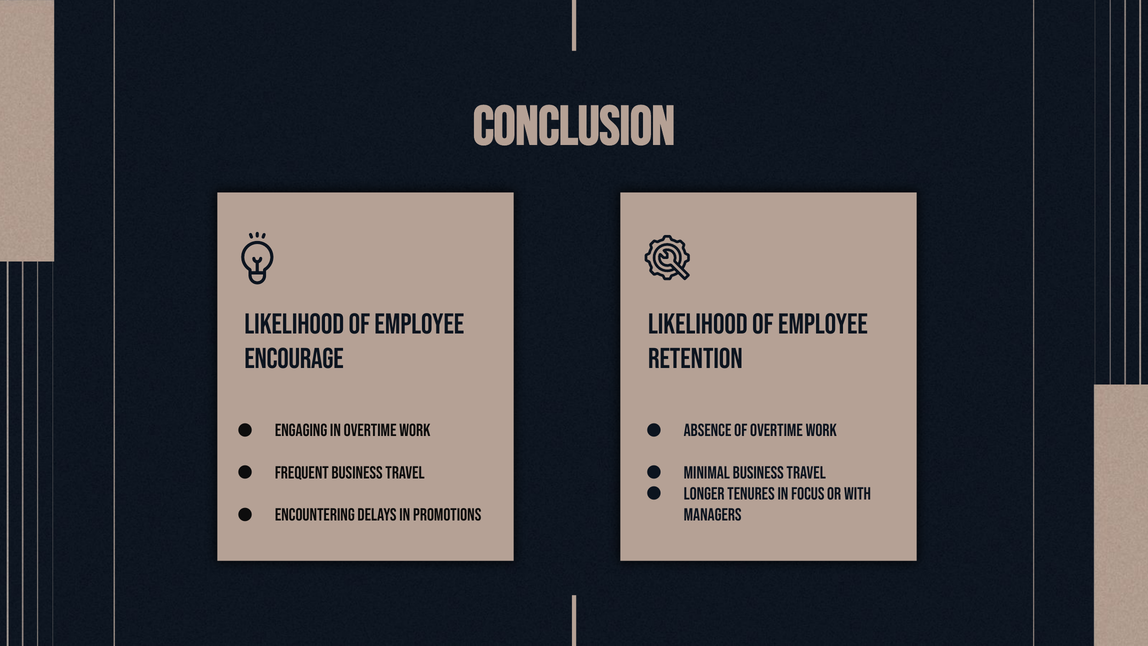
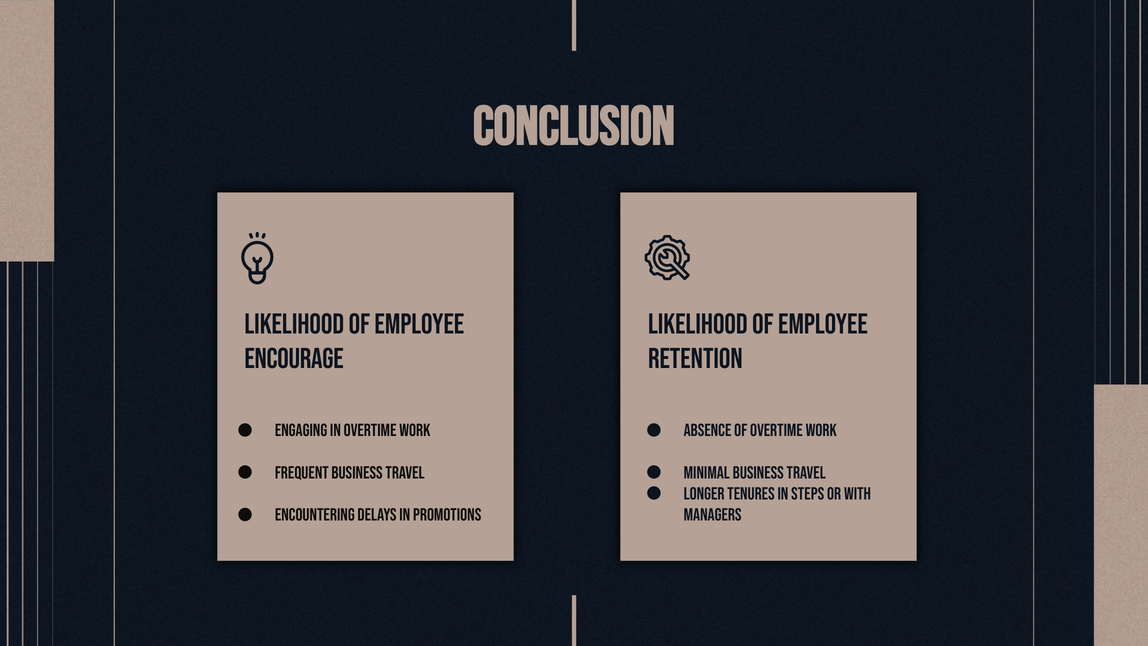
focus: focus -> steps (808, 494)
